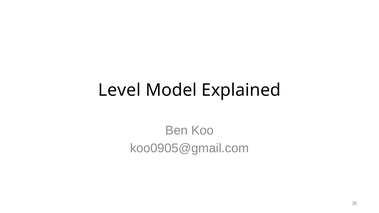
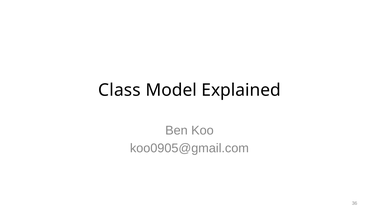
Level: Level -> Class (119, 90)
